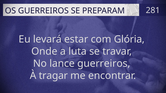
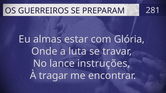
levará: levará -> almas (47, 39)
lance guerreiros: guerreiros -> instruções (104, 64)
